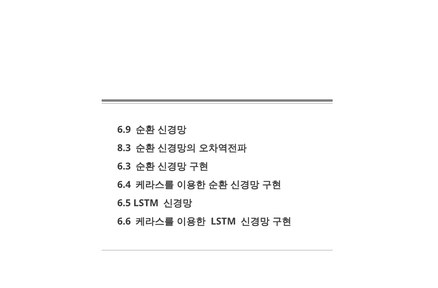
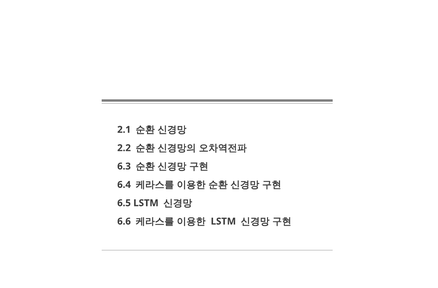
6.9: 6.9 -> 2.1 (124, 129)
8.3: 8.3 -> 2.2 (124, 148)
